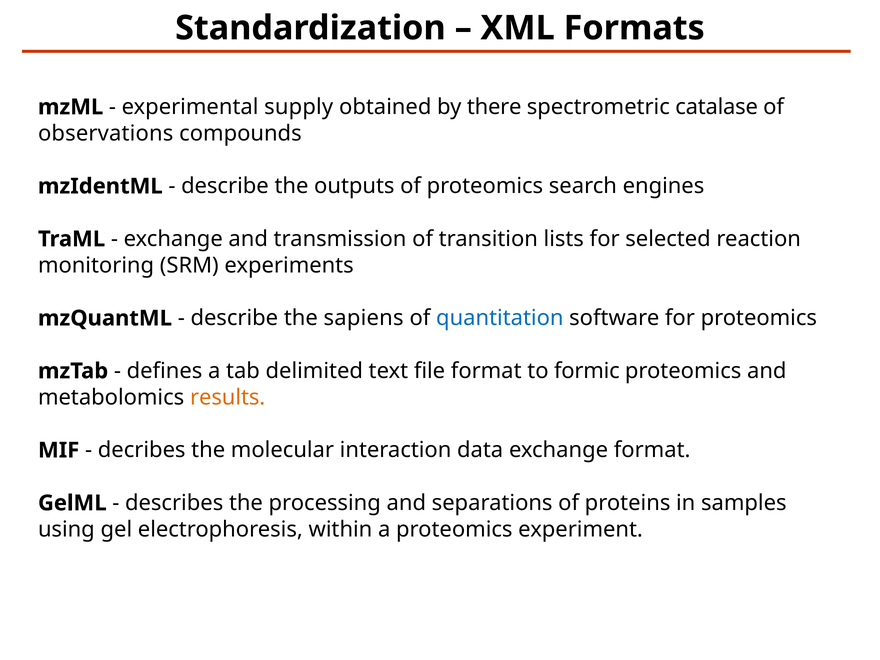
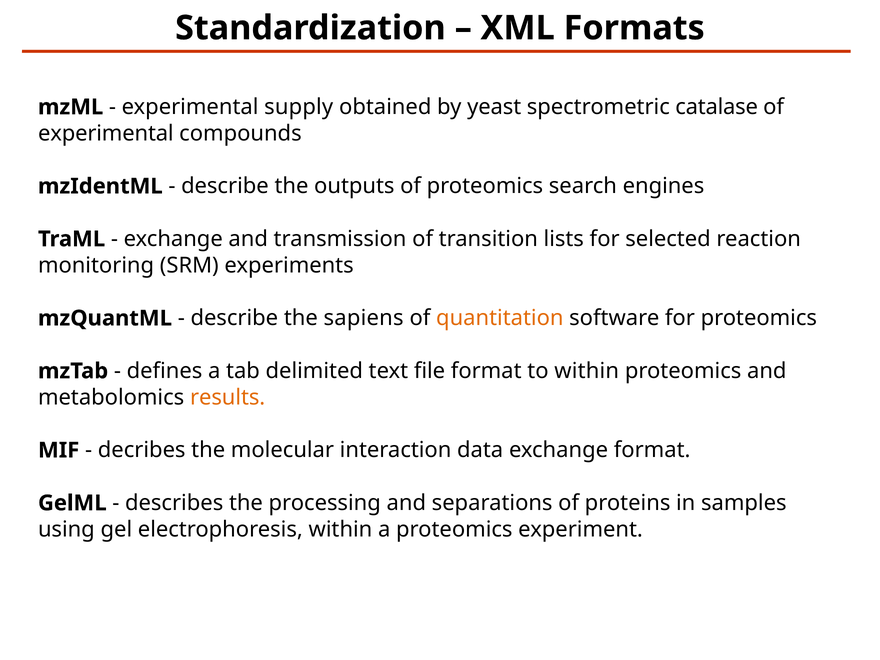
there: there -> yeast (494, 107)
observations: observations -> experimental (106, 133)
quantitation colour: blue -> orange (500, 318)
to formic: formic -> within (587, 371)
